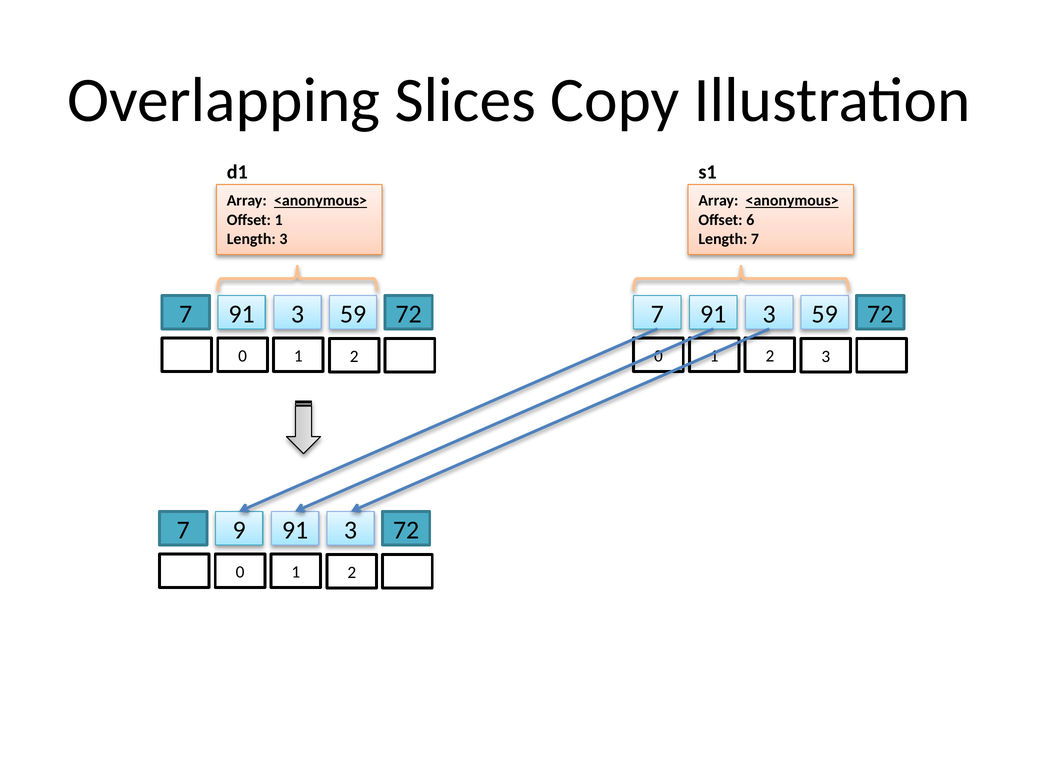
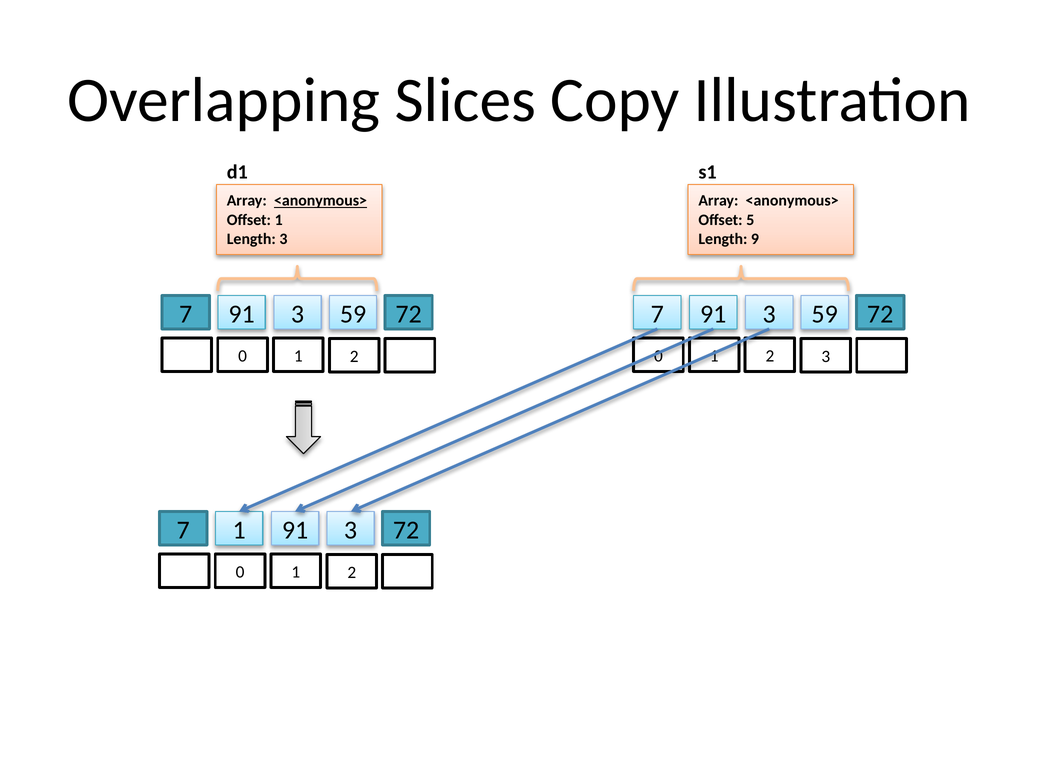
<anonymous> underline: present -> none (792, 201)
6: 6 -> 5 (750, 220)
Length 7: 7 -> 9 (755, 239)
7 9: 9 -> 1 (239, 530)
